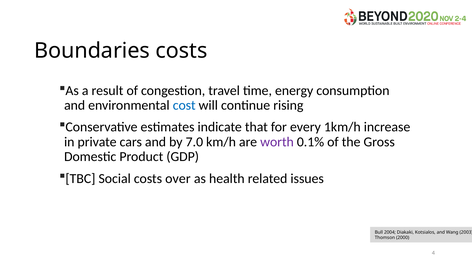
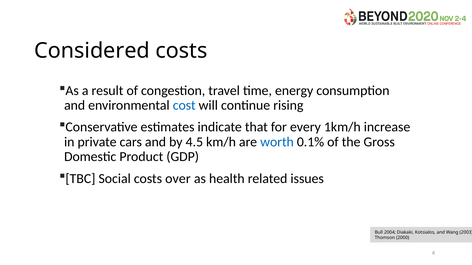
Boundaries: Boundaries -> Considered (92, 51)
7.0: 7.0 -> 4.5 (194, 142)
worth colour: purple -> blue (277, 142)
